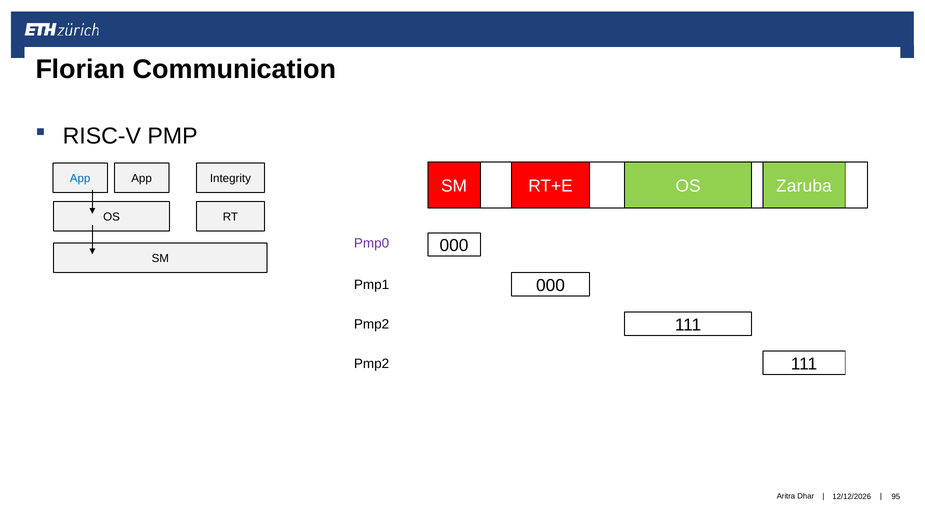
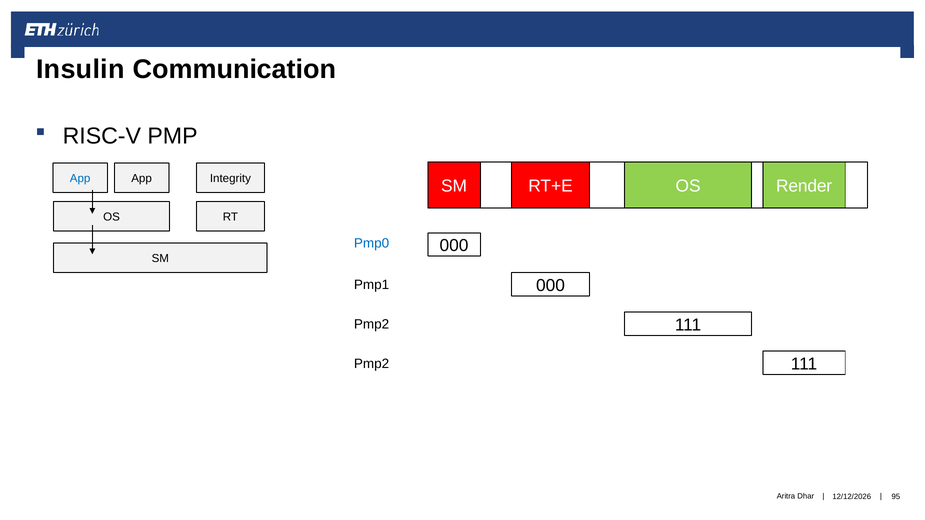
Florian: Florian -> Insulin (80, 69)
Zaruba: Zaruba -> Render (804, 186)
Pmp0 colour: purple -> blue (372, 244)
